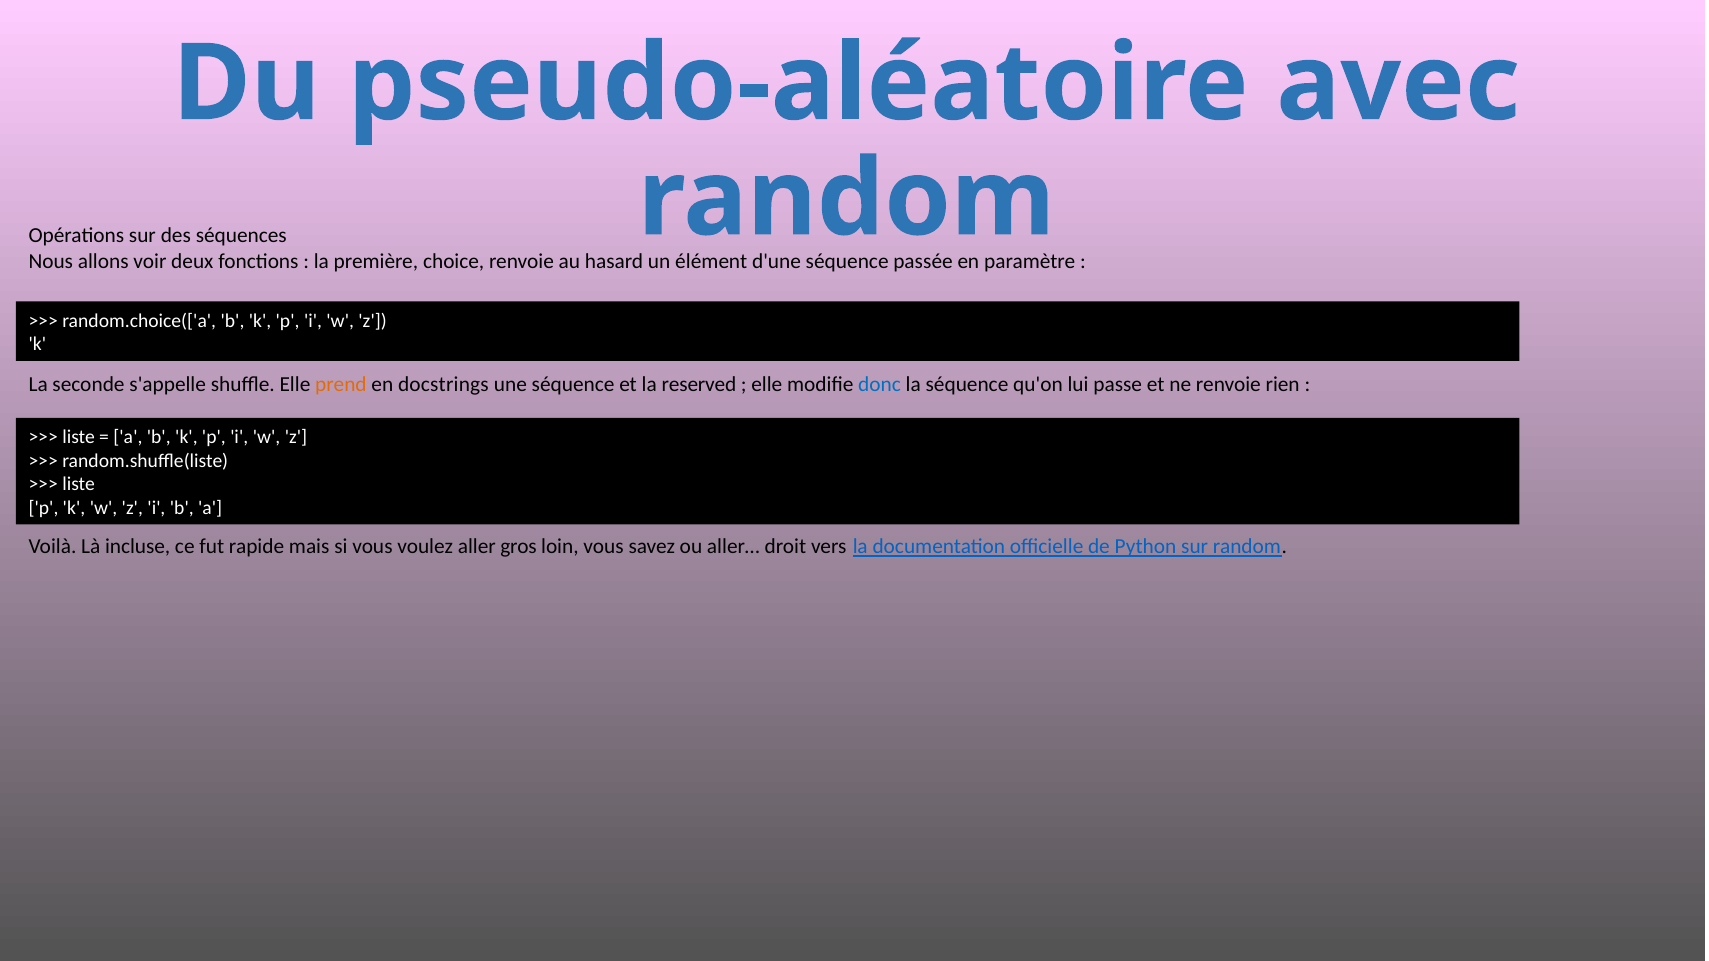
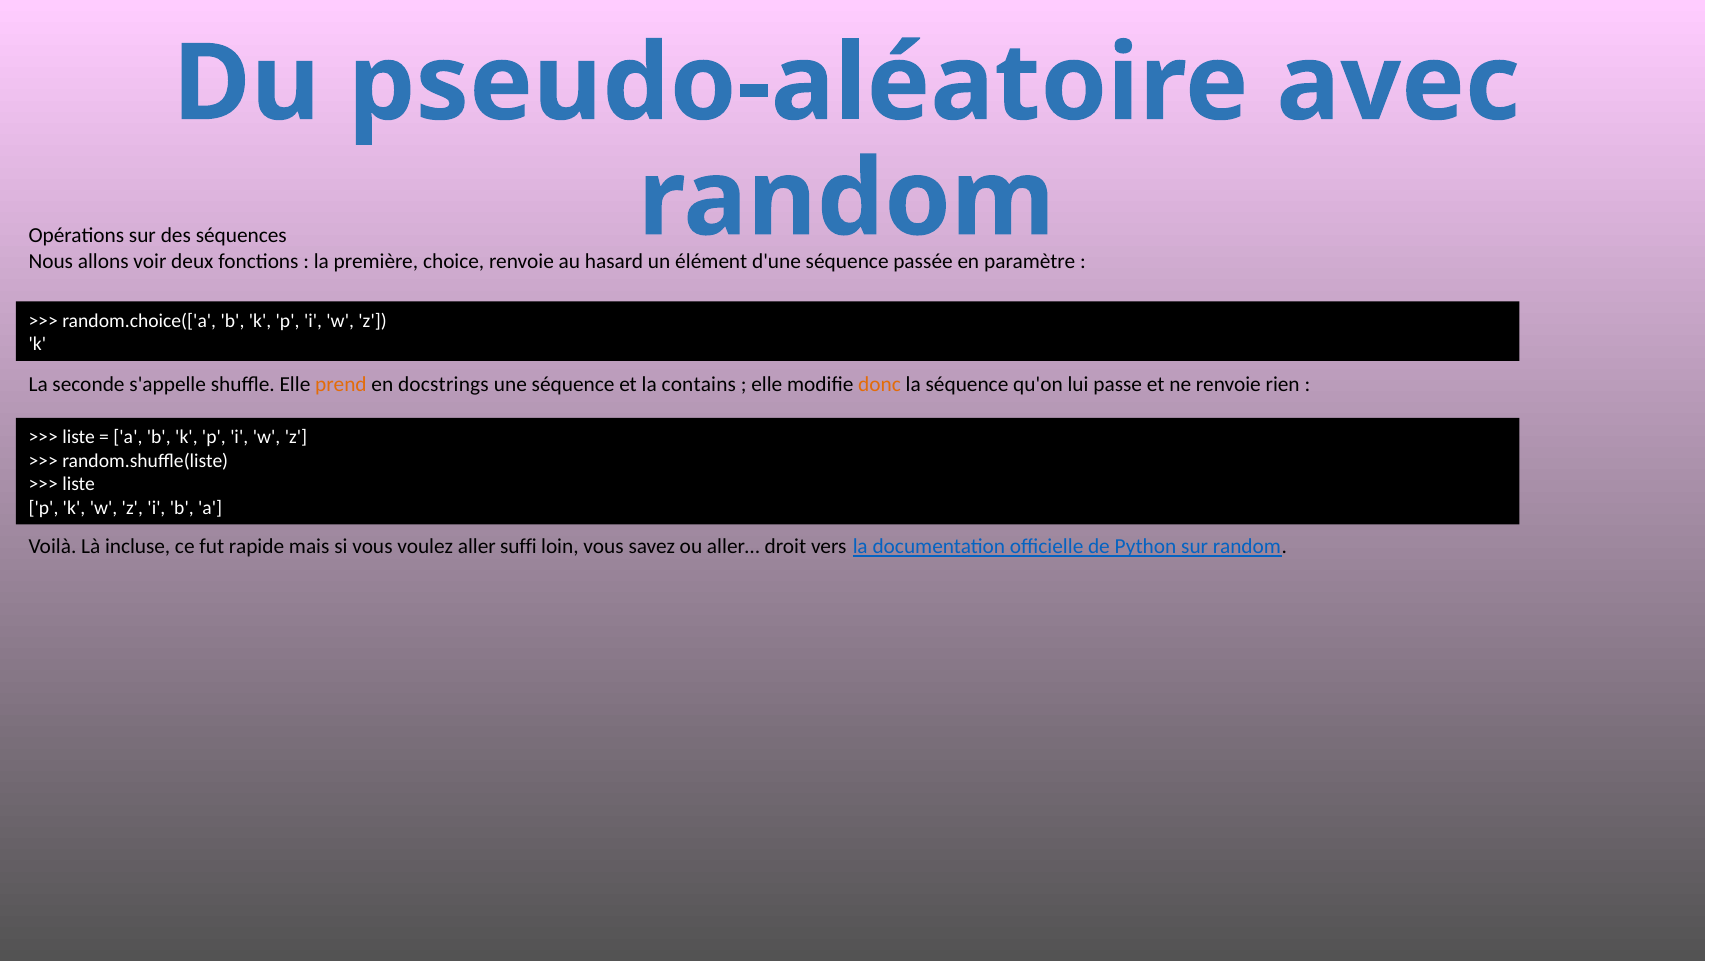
reserved: reserved -> contains (699, 385)
donc colour: blue -> orange (880, 385)
gros: gros -> suffi (519, 547)
